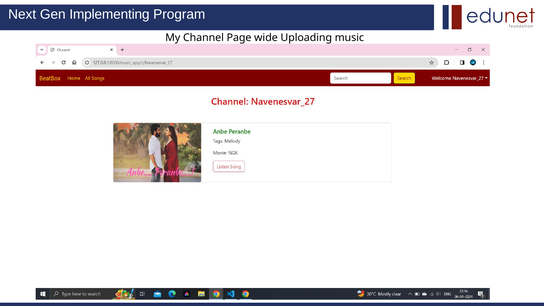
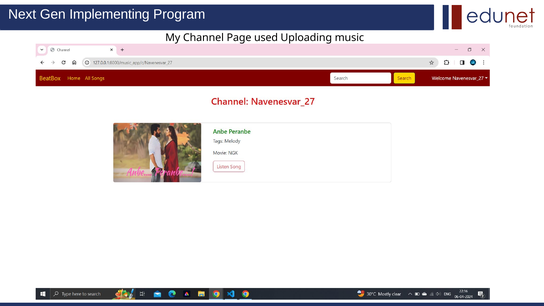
wide: wide -> used (266, 38)
